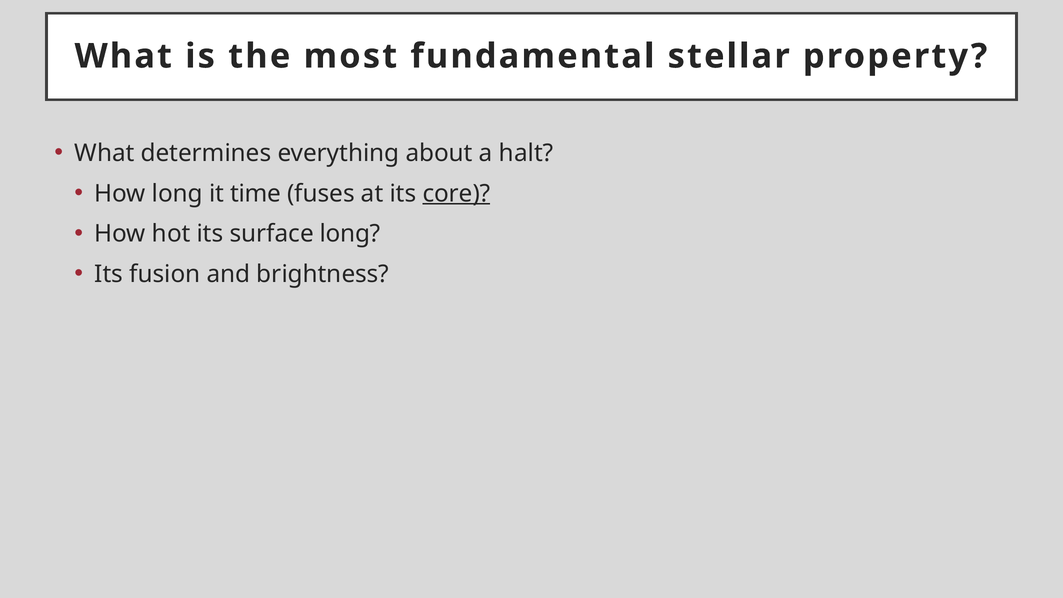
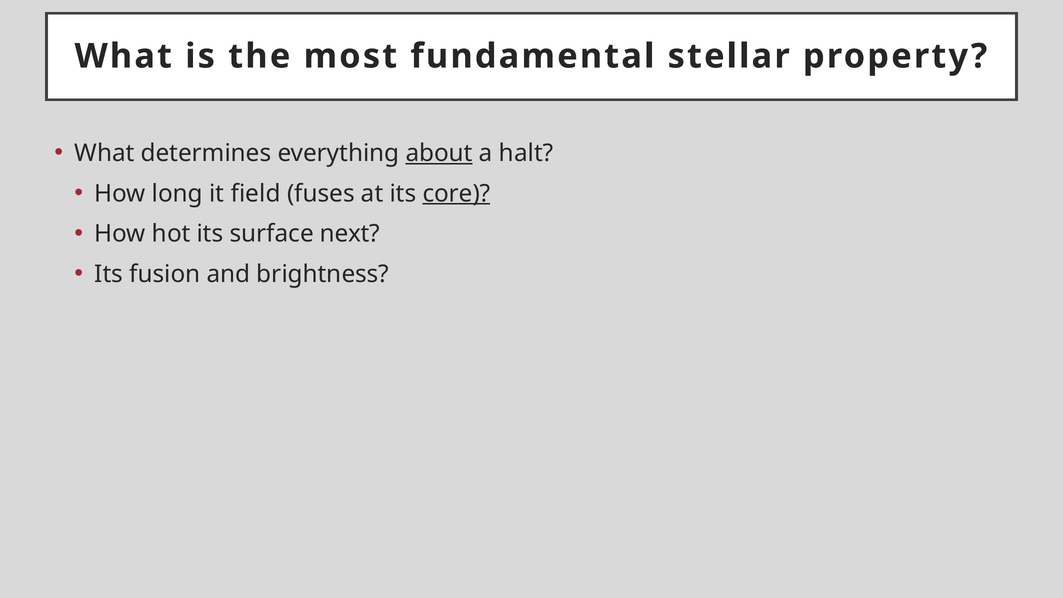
about underline: none -> present (439, 153)
time: time -> field (256, 193)
surface long: long -> next (350, 234)
